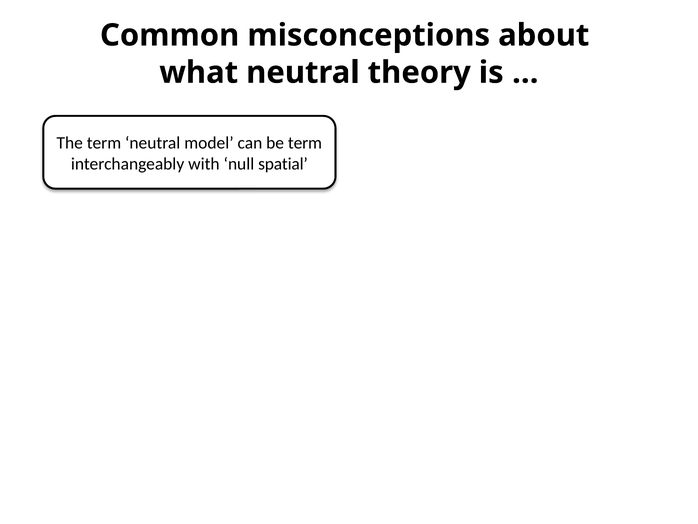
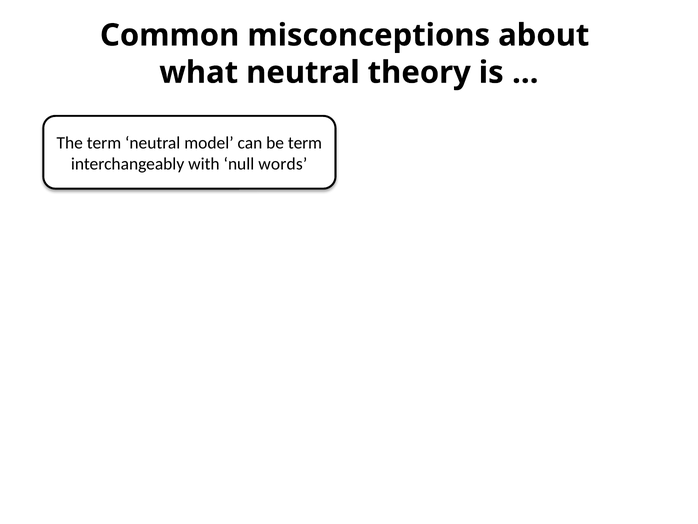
spatial: spatial -> words (283, 164)
